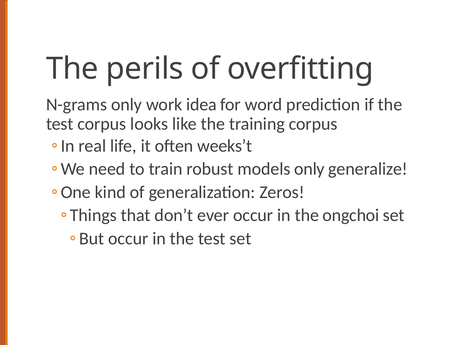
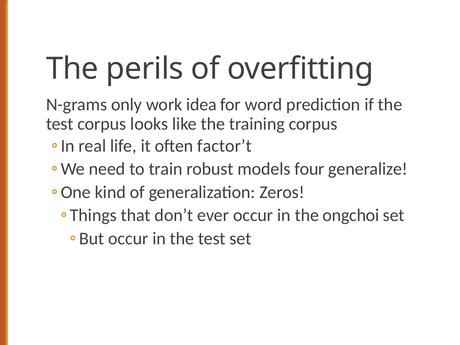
weeks’t: weeks’t -> factor’t (224, 146)
models only: only -> four (309, 169)
